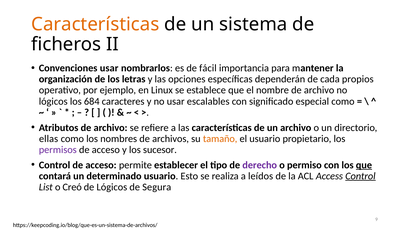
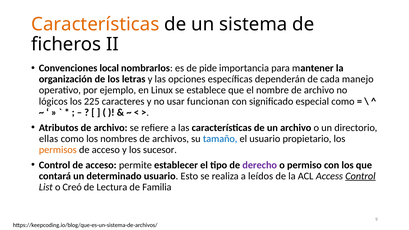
Convenciones usar: usar -> local (109, 68)
fácil: fácil -> pide (208, 68)
propios: propios -> manejo (358, 79)
684: 684 -> 225 (92, 101)
escalables: escalables -> funcionan (208, 101)
tamaño colour: orange -> blue (220, 139)
permisos colour: purple -> orange (58, 150)
que underline: present -> none (364, 165)
de Lógicos: Lógicos -> Lectura (112, 187)
Segura: Segura -> Familia (157, 187)
